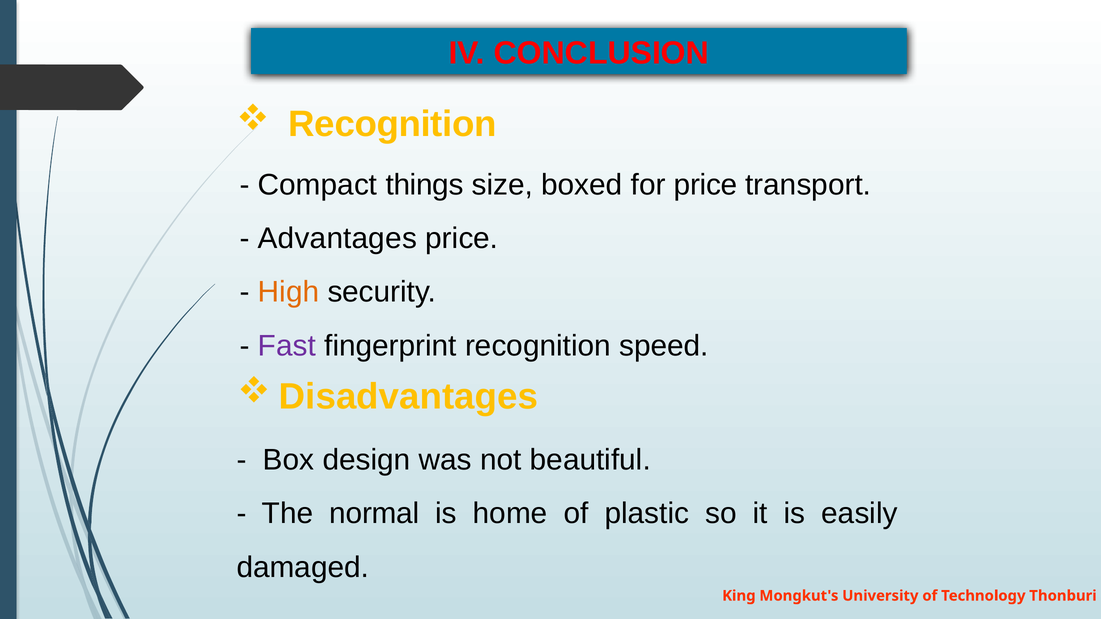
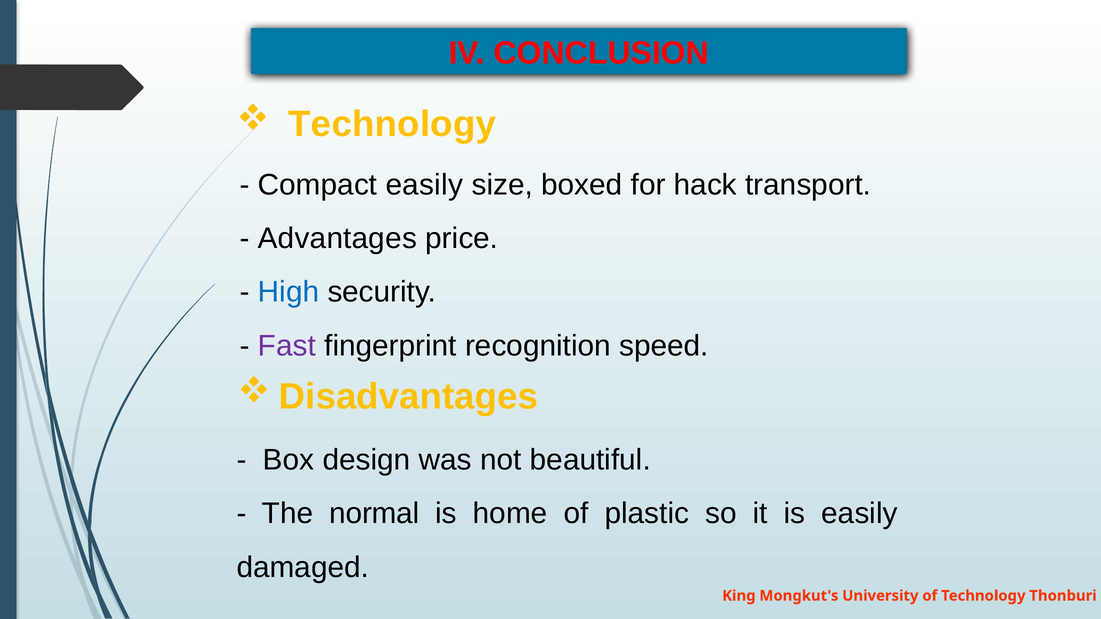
Recognition: Recognition -> Technology (392, 124)
Compact things: things -> easily (424, 185)
for price: price -> hack (705, 185)
High colour: orange -> blue (289, 292)
